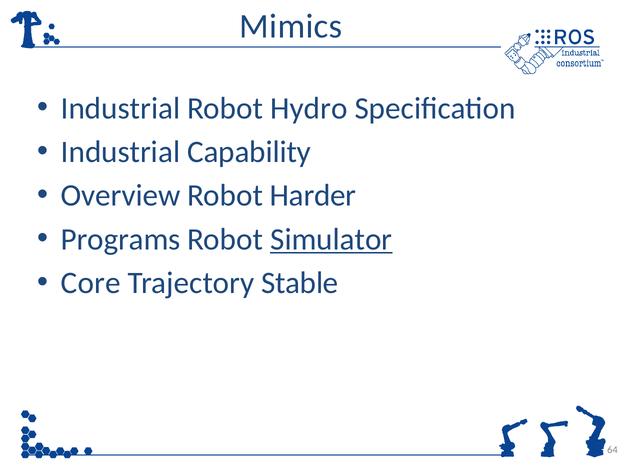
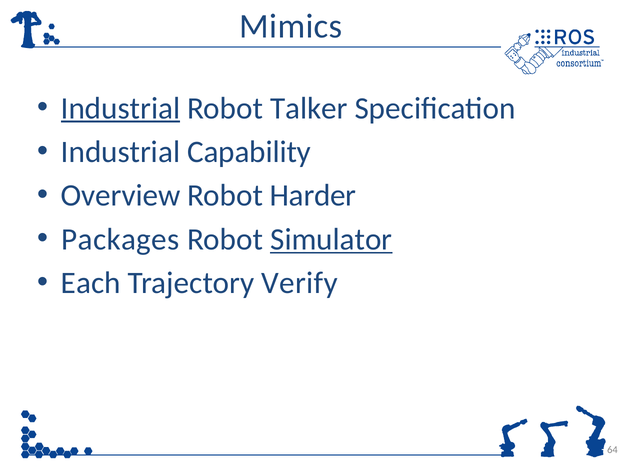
Industrial underline: none -> present (121, 108)
Hydro: Hydro -> Talker (309, 108)
Programs: Programs -> Packages (120, 239)
Core: Core -> Each (91, 283)
Stable: Stable -> Verify (300, 283)
